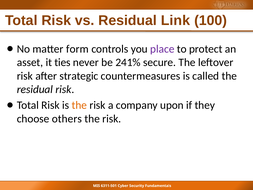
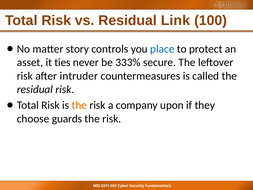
form: form -> story (77, 49)
place colour: purple -> blue (162, 49)
241%: 241% -> 333% (128, 62)
strategic: strategic -> intruder (79, 76)
others: others -> guards (67, 119)
